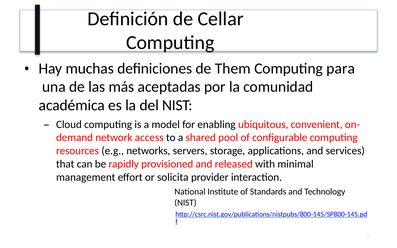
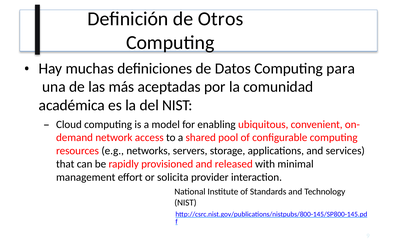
Cellar: Cellar -> Otros (221, 19)
Them: Them -> Datos (233, 69)
